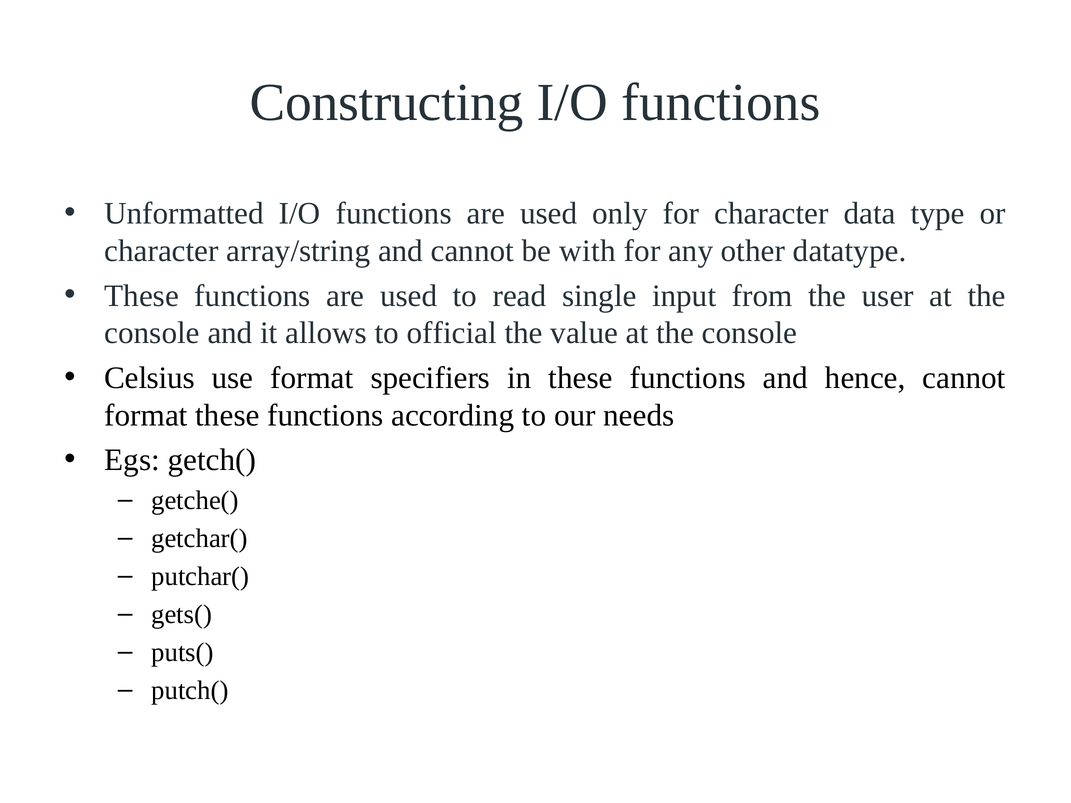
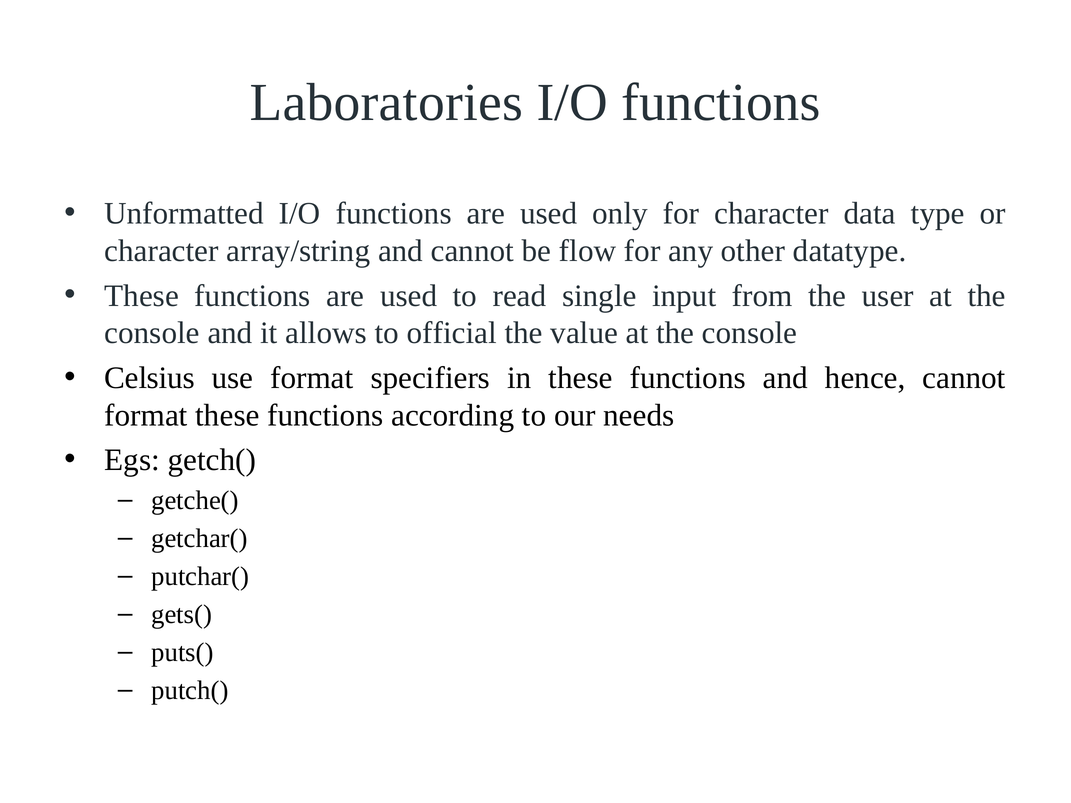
Constructing: Constructing -> Laboratories (387, 103)
with: with -> flow (588, 251)
